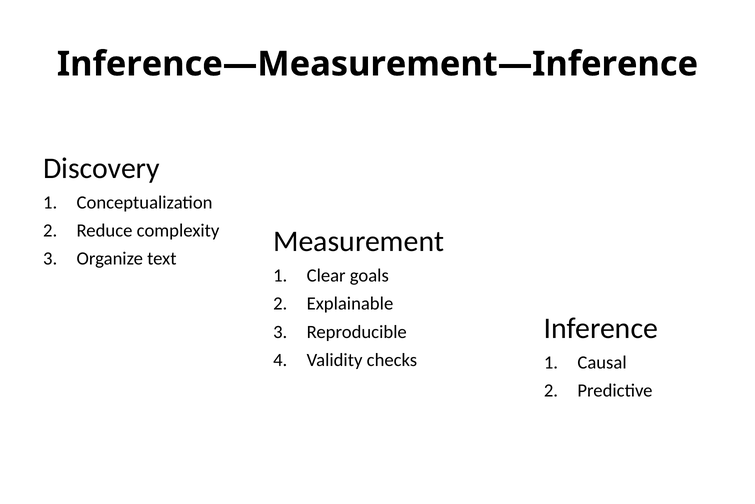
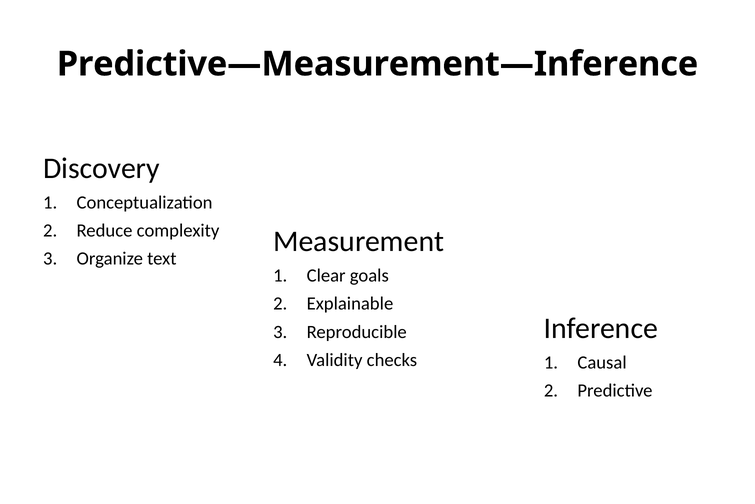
Inference—Measurement—Inference: Inference—Measurement—Inference -> Predictive—Measurement—Inference (378, 64)
